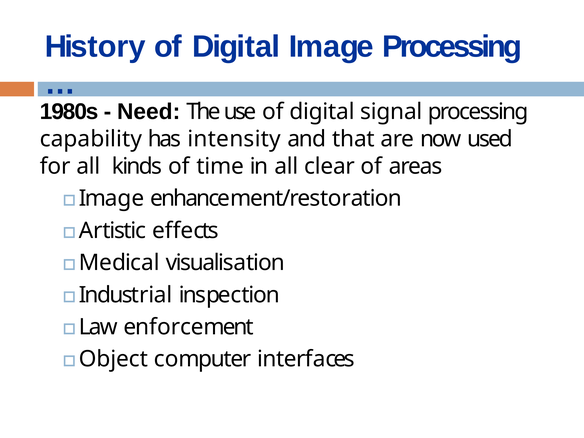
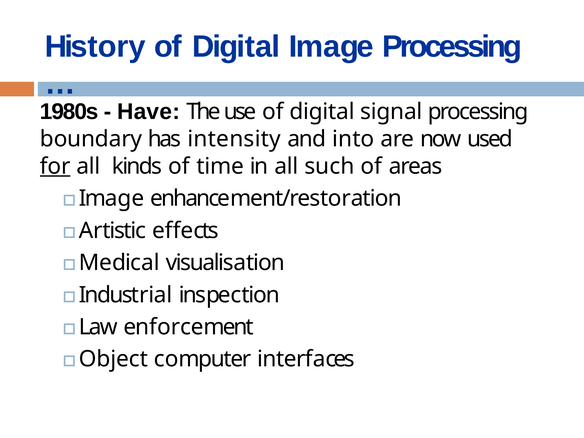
Need: Need -> Have (149, 112)
capability: capability -> boundary (91, 139)
that: that -> into (353, 139)
for underline: none -> present (55, 166)
clear: clear -> such (329, 166)
